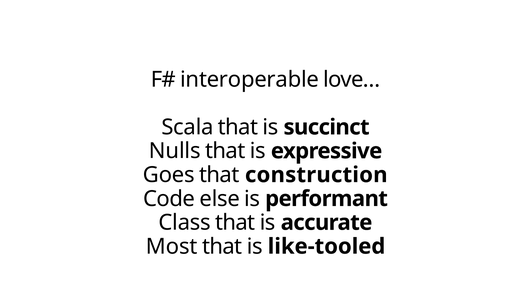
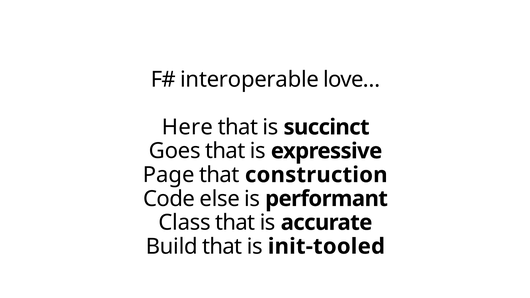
Scala: Scala -> Here (187, 127)
Nulls: Nulls -> Goes (175, 151)
Goes: Goes -> Page (169, 175)
Most: Most -> Build (172, 247)
like-tooled: like-tooled -> init-tooled (326, 247)
